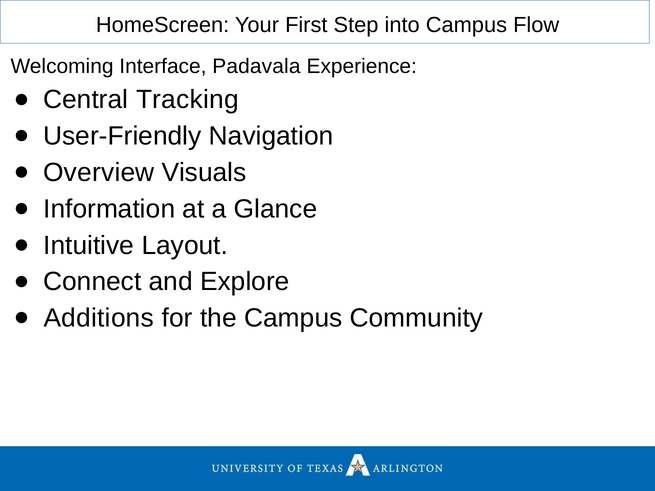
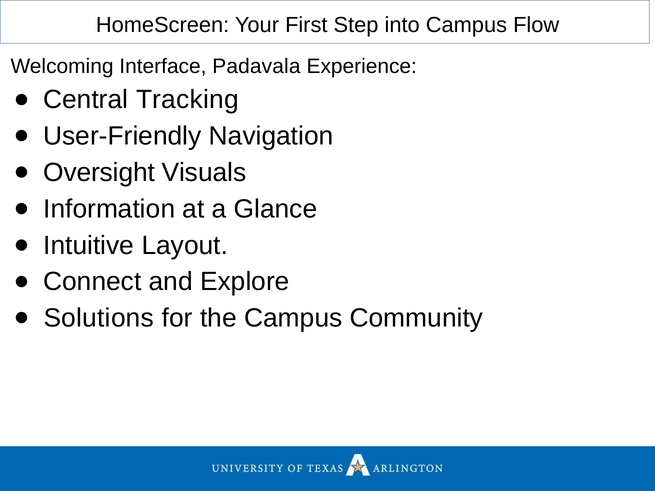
Overview: Overview -> Oversight (99, 173)
Additions: Additions -> Solutions (99, 318)
